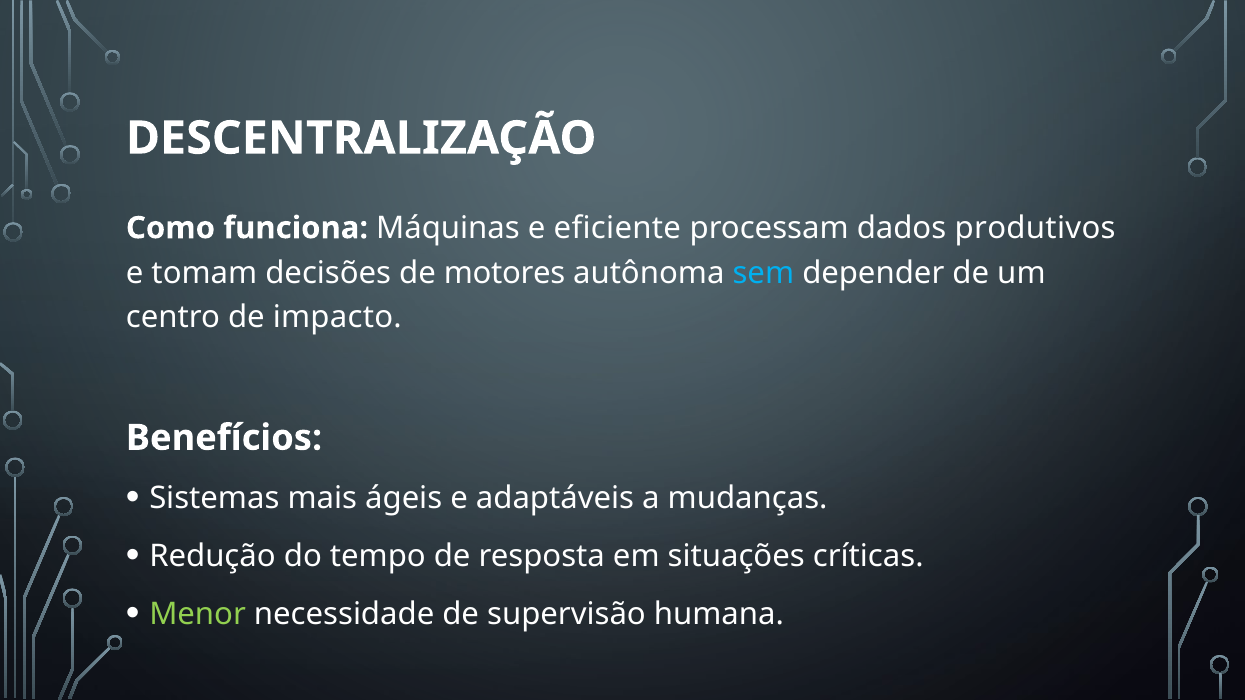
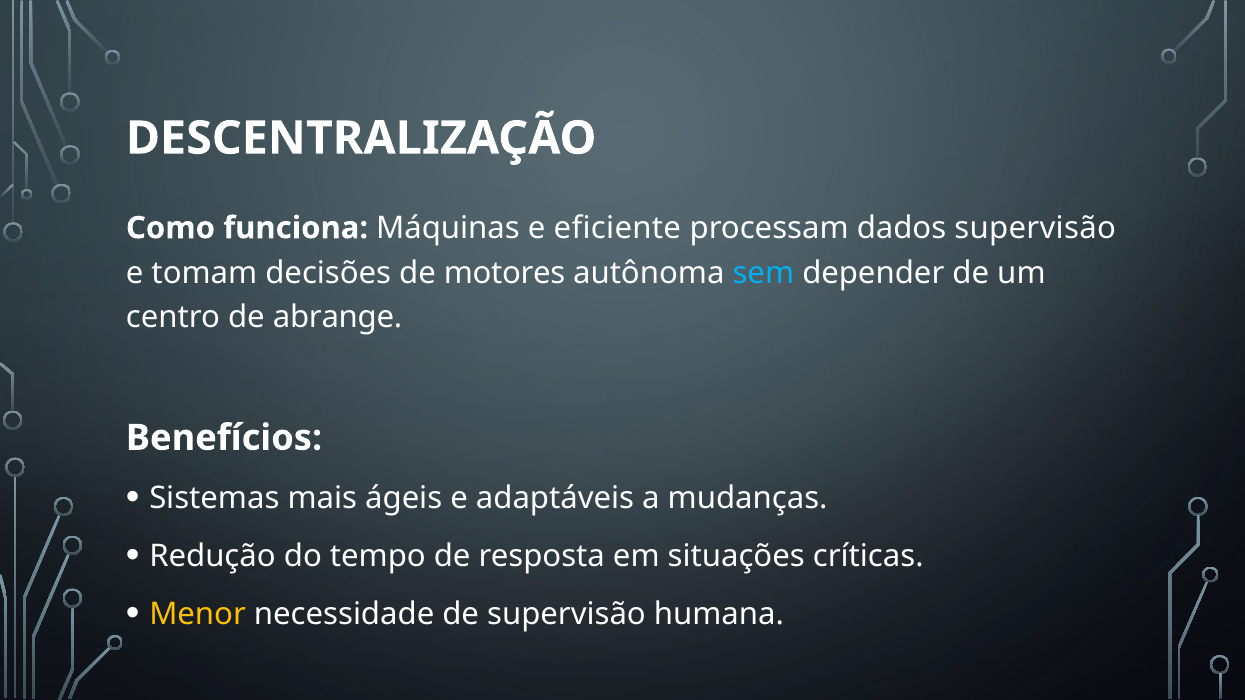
dados produtivos: produtivos -> supervisão (1035, 228)
impacto: impacto -> abrange (338, 318)
Menor colour: light green -> yellow (198, 614)
